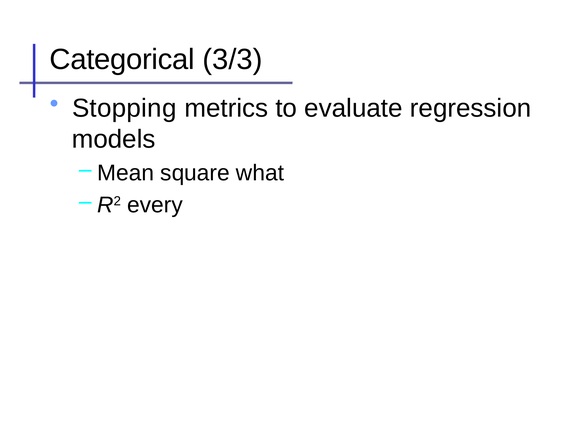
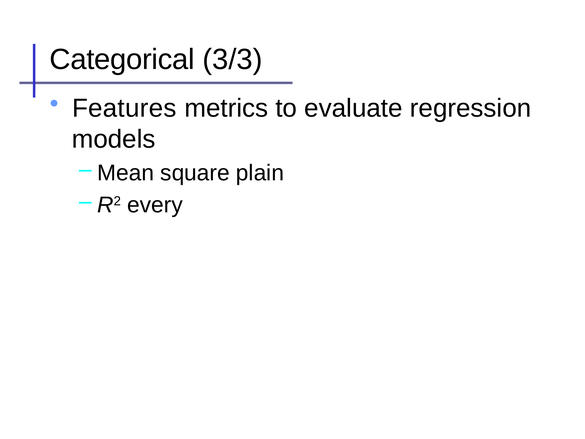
Stopping: Stopping -> Features (124, 108)
what: what -> plain (260, 173)
